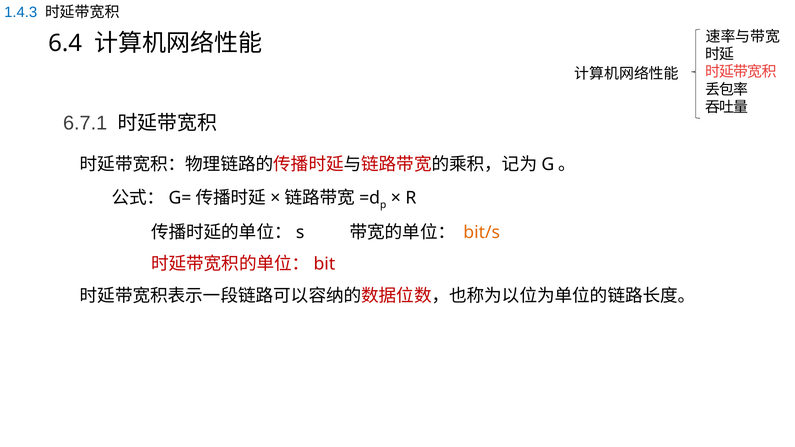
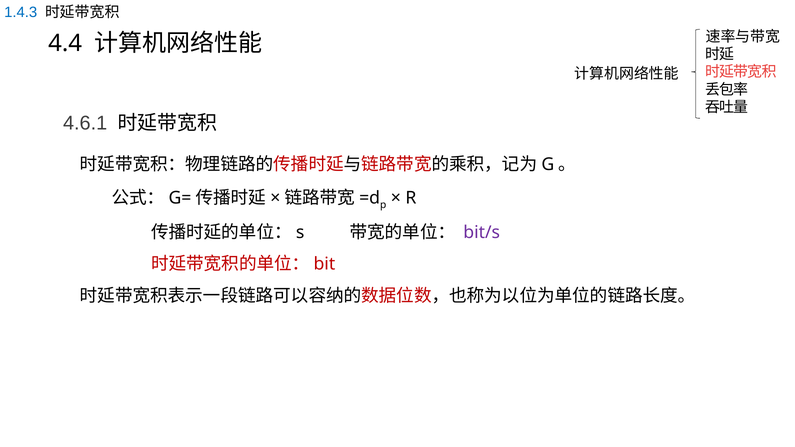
6.4: 6.4 -> 4.4 (65, 44)
6.7.1: 6.7.1 -> 4.6.1 (85, 123)
bit/s colour: orange -> purple (482, 233)
